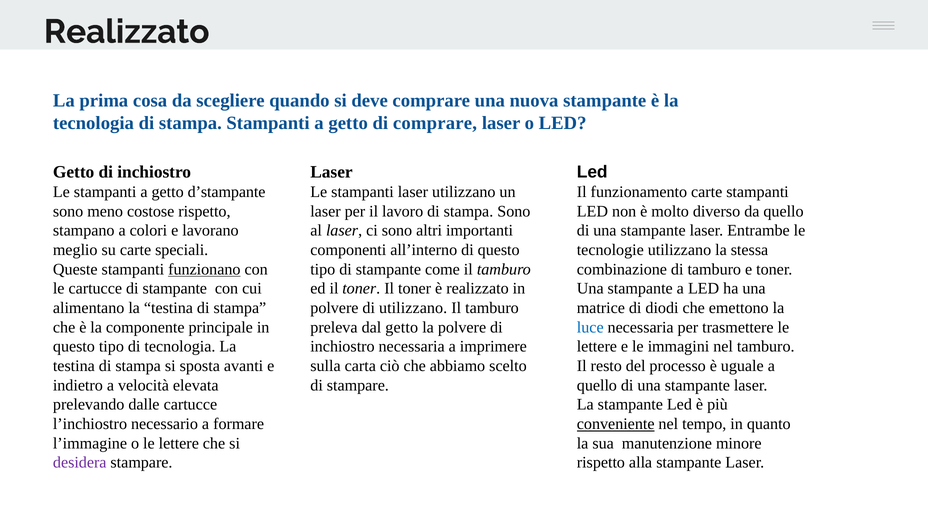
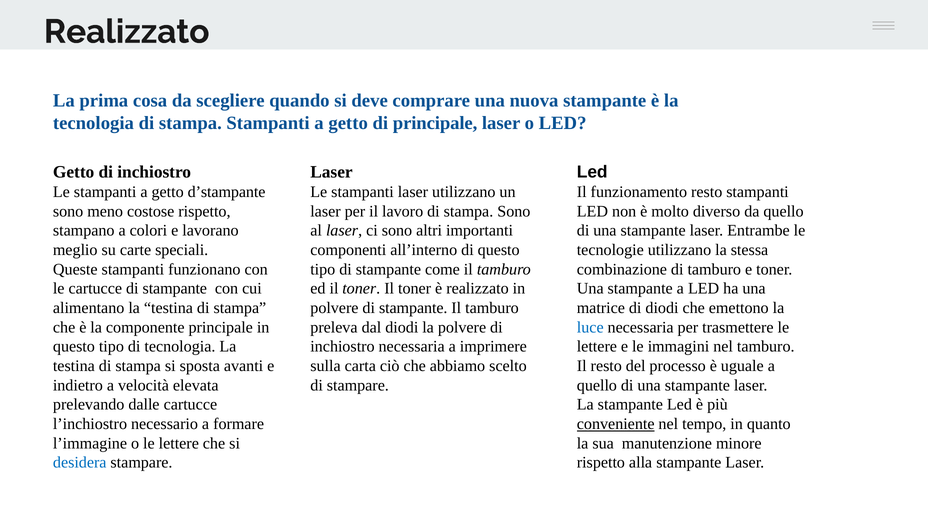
di comprare: comprare -> principale (435, 123)
funzionamento carte: carte -> resto (707, 192)
funzionano underline: present -> none (204, 269)
polvere di utilizzano: utilizzano -> stampante (413, 308)
dal getto: getto -> diodi (402, 327)
desidera colour: purple -> blue (80, 463)
